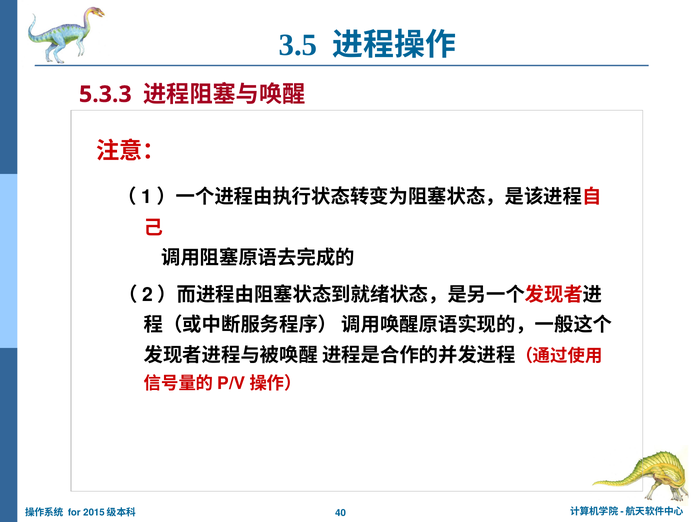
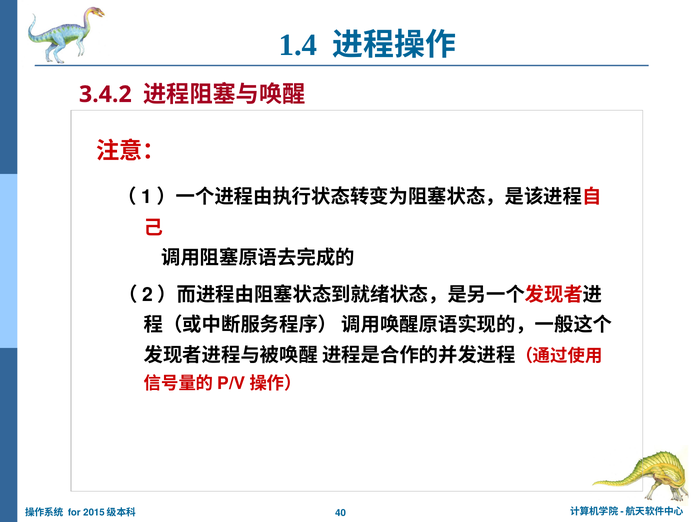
3.5: 3.5 -> 1.4 (298, 45)
5.3.3: 5.3.3 -> 3.4.2 (105, 94)
